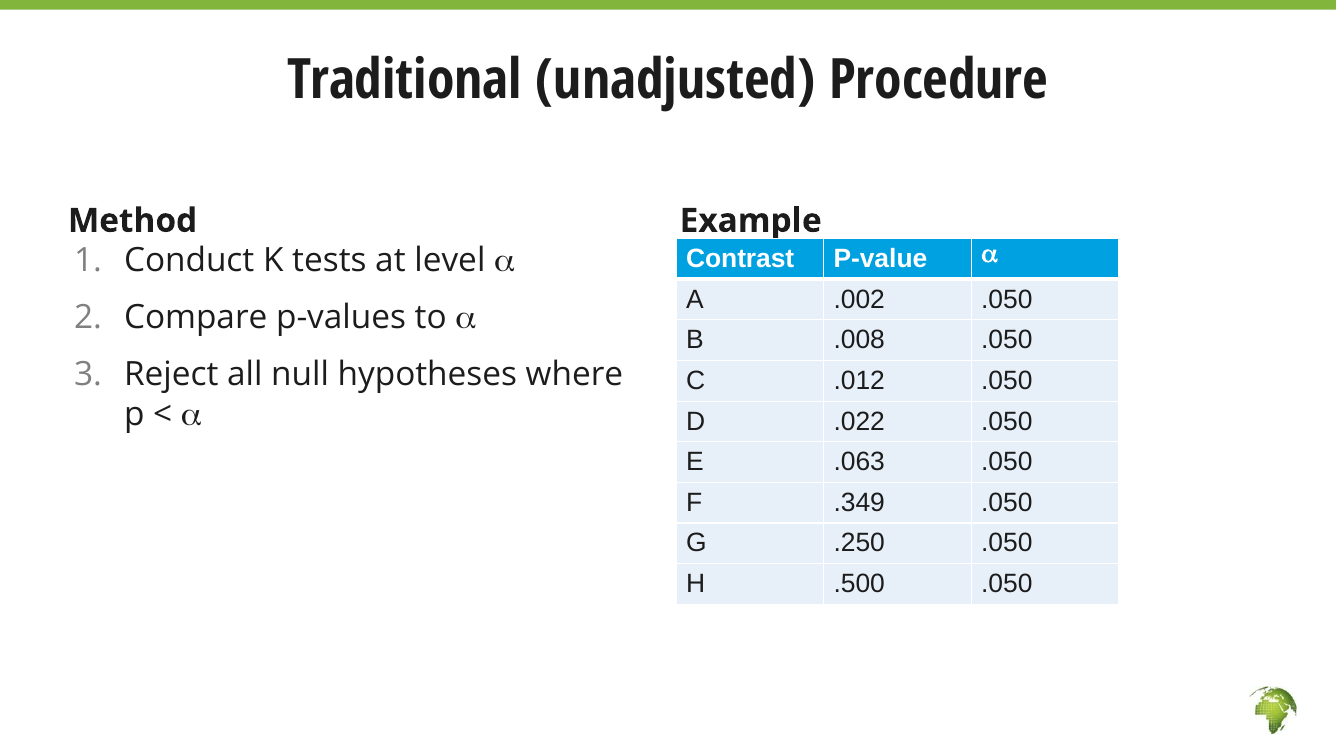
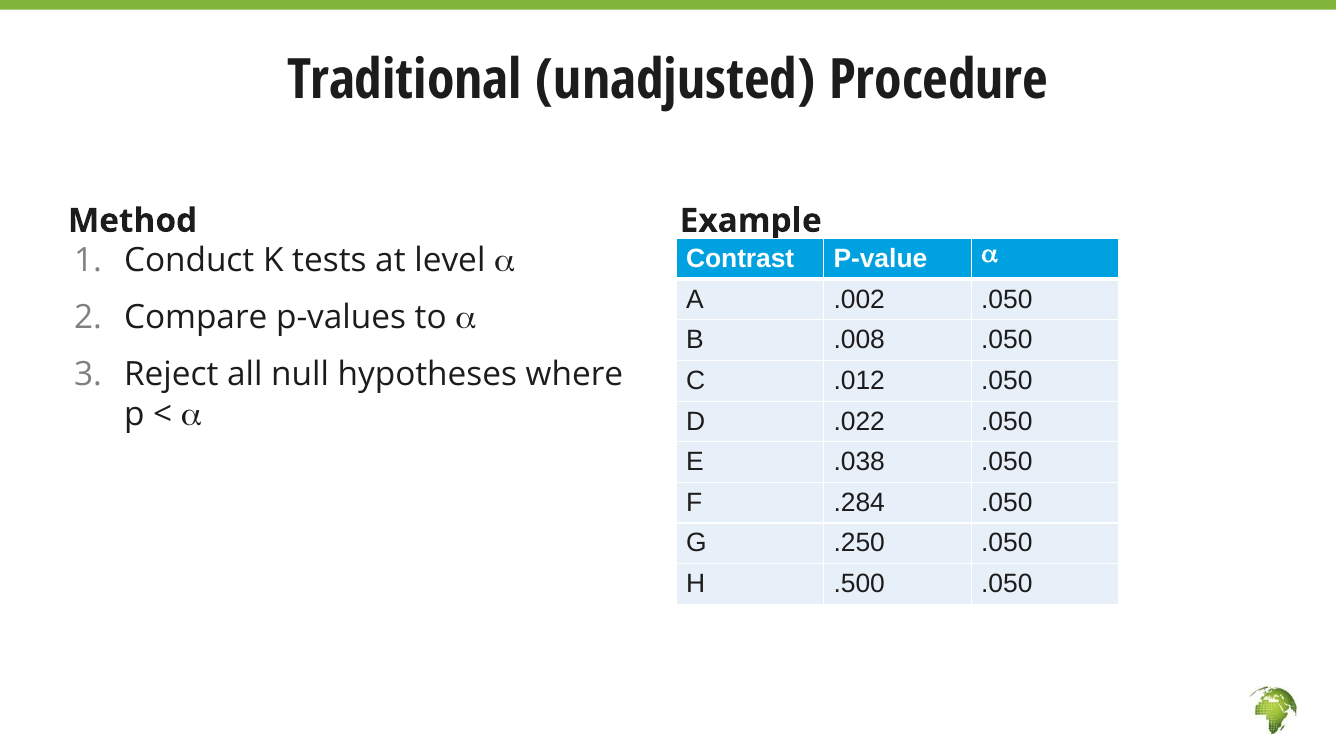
.063: .063 -> .038 (859, 462)
.349: .349 -> .284 (859, 502)
